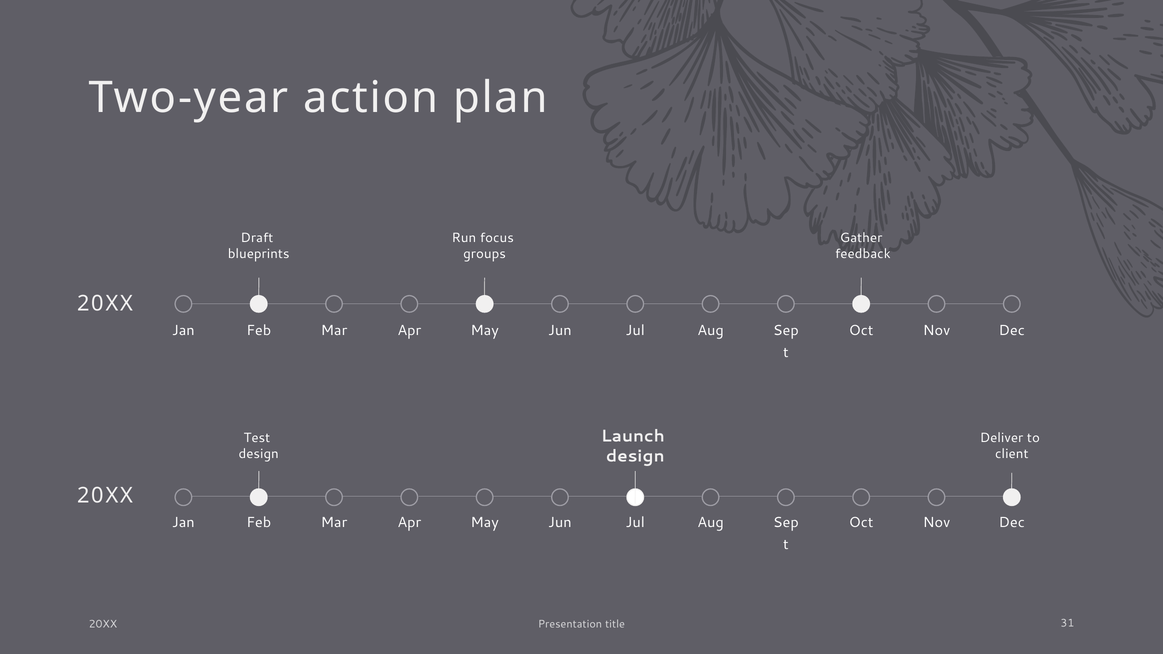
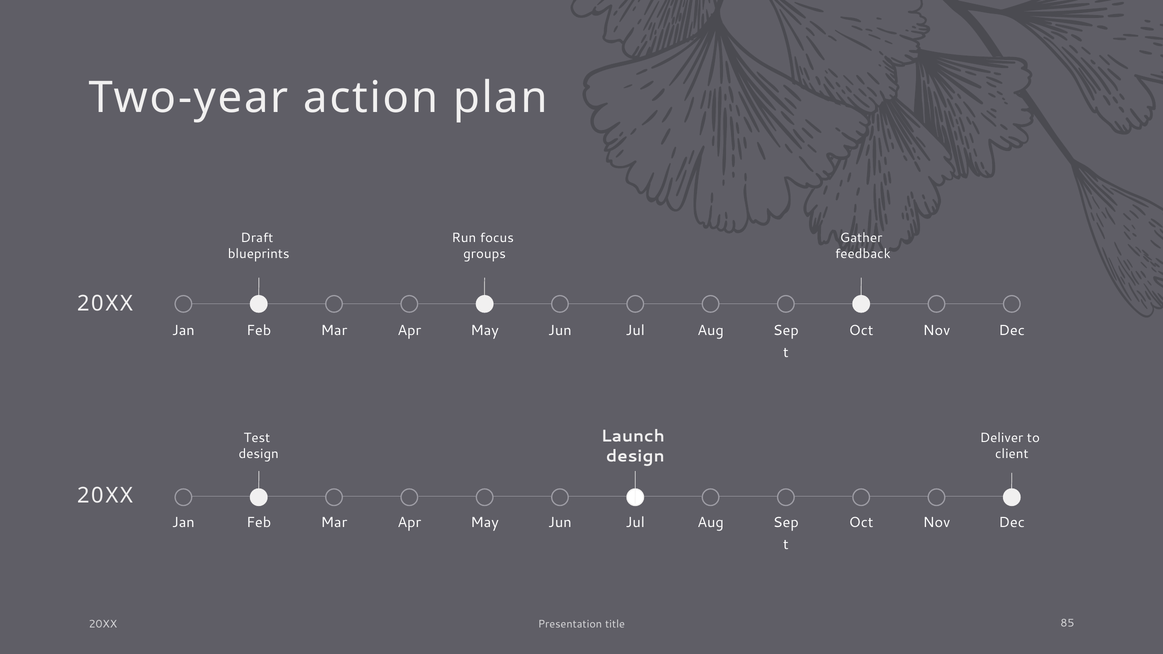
31: 31 -> 85 (1067, 623)
